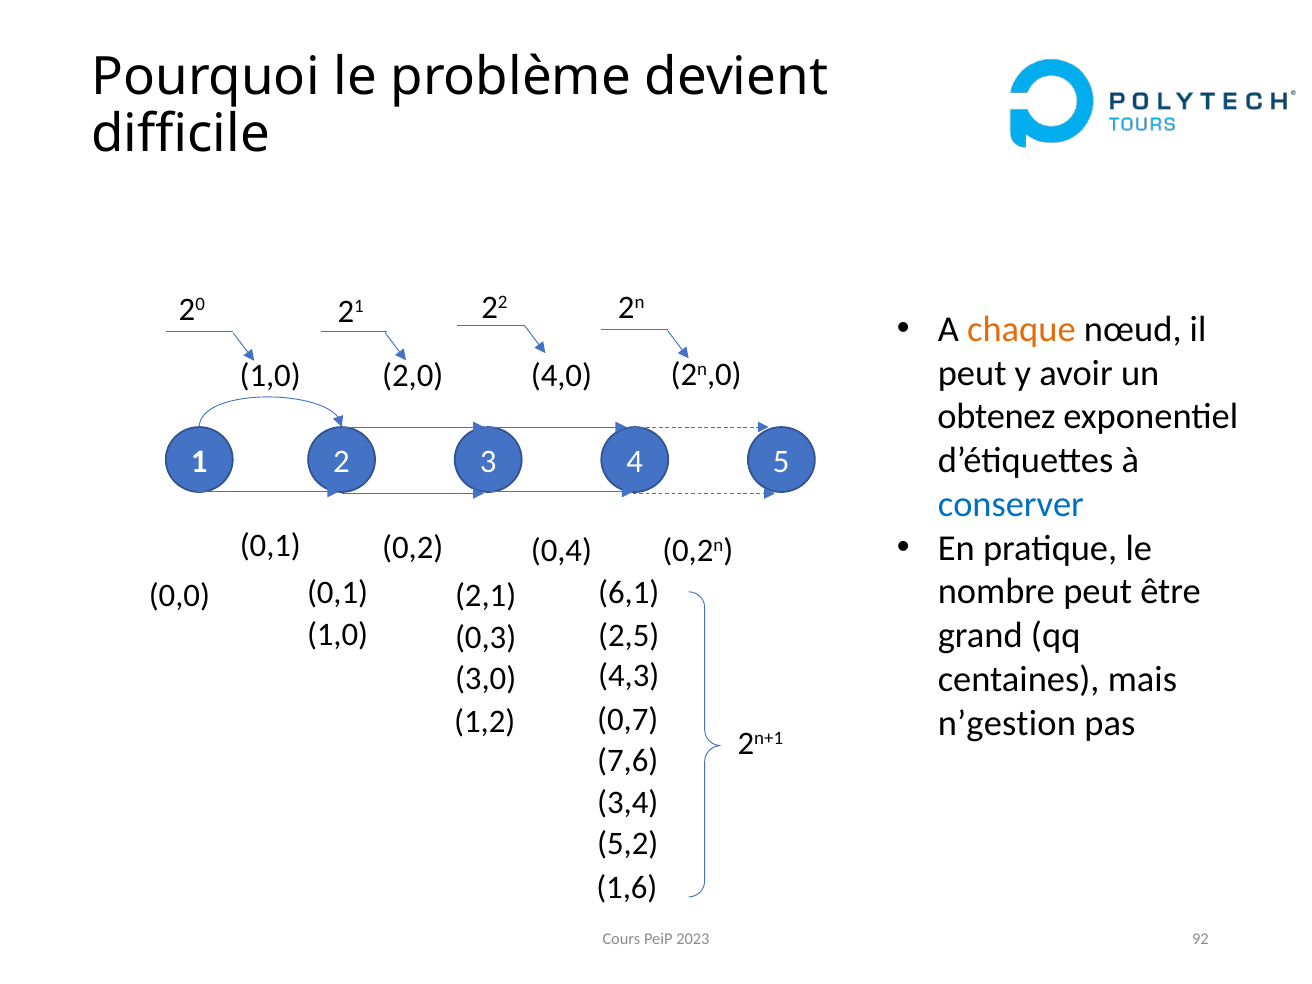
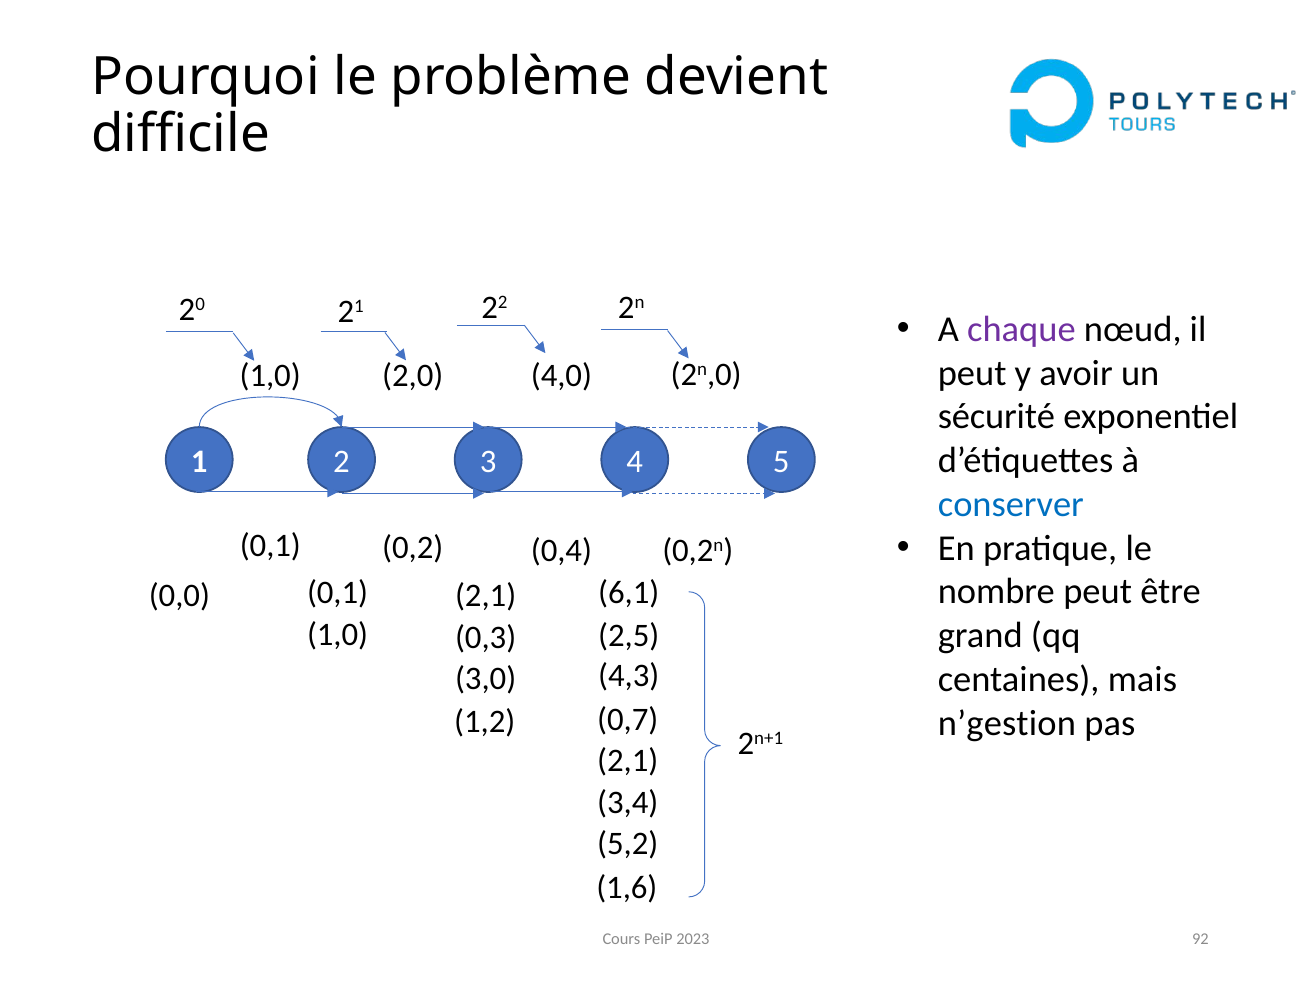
chaque colour: orange -> purple (1021, 329)
obtenez: obtenez -> sécurité (996, 417)
7,6: 7,6 -> 2,1 (628, 761)
